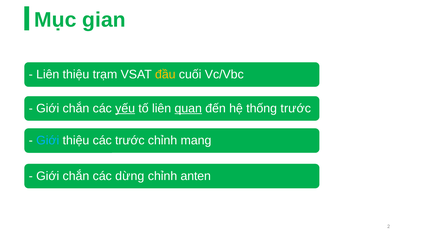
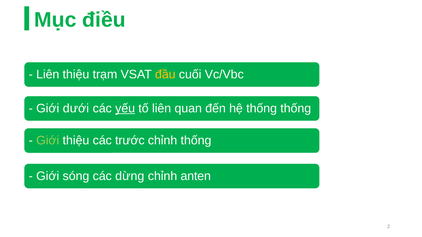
gian: gian -> điều (104, 20)
chắn: chắn -> dưới (76, 109)
quan underline: present -> none (188, 109)
thống trước: trước -> thống (296, 109)
Giới colour: light blue -> light green (48, 141)
chỉnh mang: mang -> thống (196, 141)
chắn: chắn -> sóng (76, 176)
